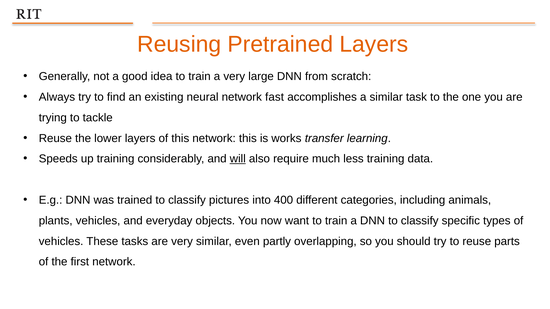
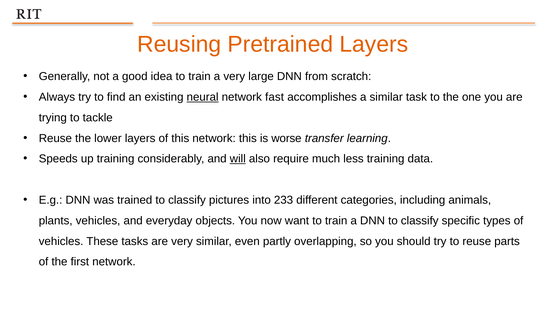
neural underline: none -> present (203, 97)
works: works -> worse (286, 138)
400: 400 -> 233 (284, 200)
